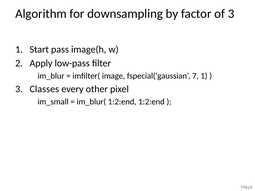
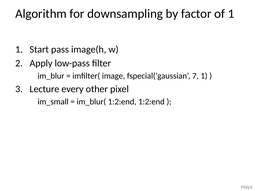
of 3: 3 -> 1 (231, 14)
Classes: Classes -> Lecture (44, 89)
